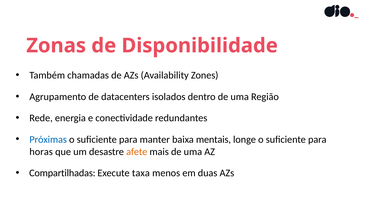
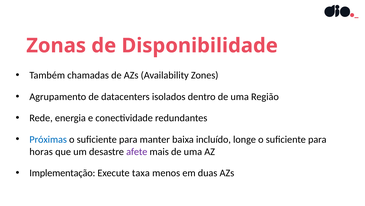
mentais: mentais -> incluído (213, 139)
afete colour: orange -> purple (137, 151)
Compartilhadas: Compartilhadas -> Implementação (62, 172)
